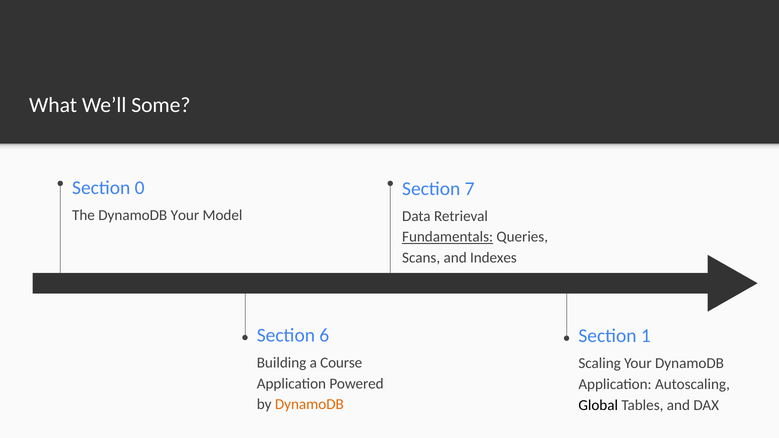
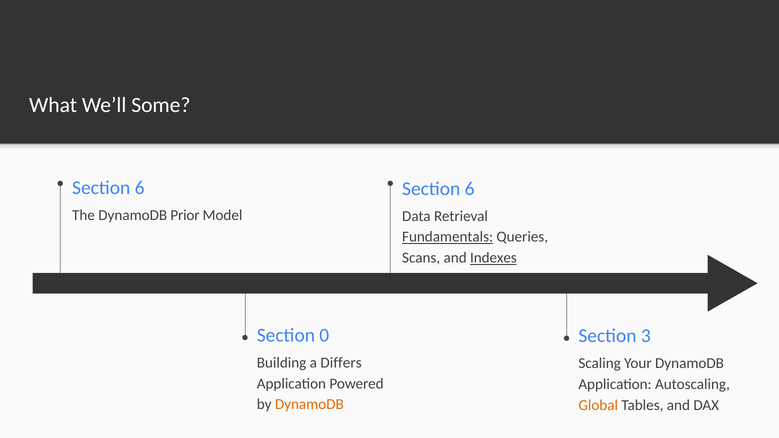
0: 0 -> 6 (140, 188)
7: 7 -> 6 (470, 189)
DynamoDB Your: Your -> Prior (185, 215)
Indexes underline: none -> present (493, 258)
6: 6 -> 0 (324, 335)
1: 1 -> 3 (646, 336)
Course: Course -> Differs (341, 362)
Global colour: black -> orange (598, 405)
